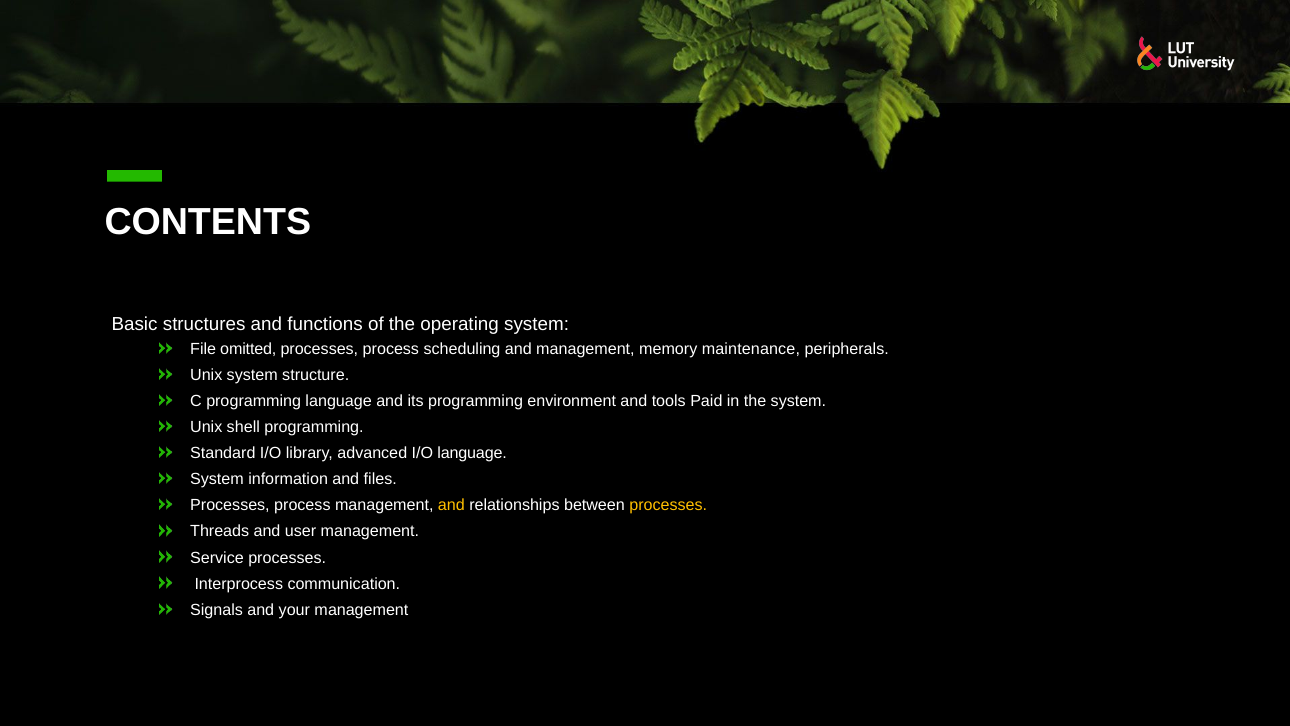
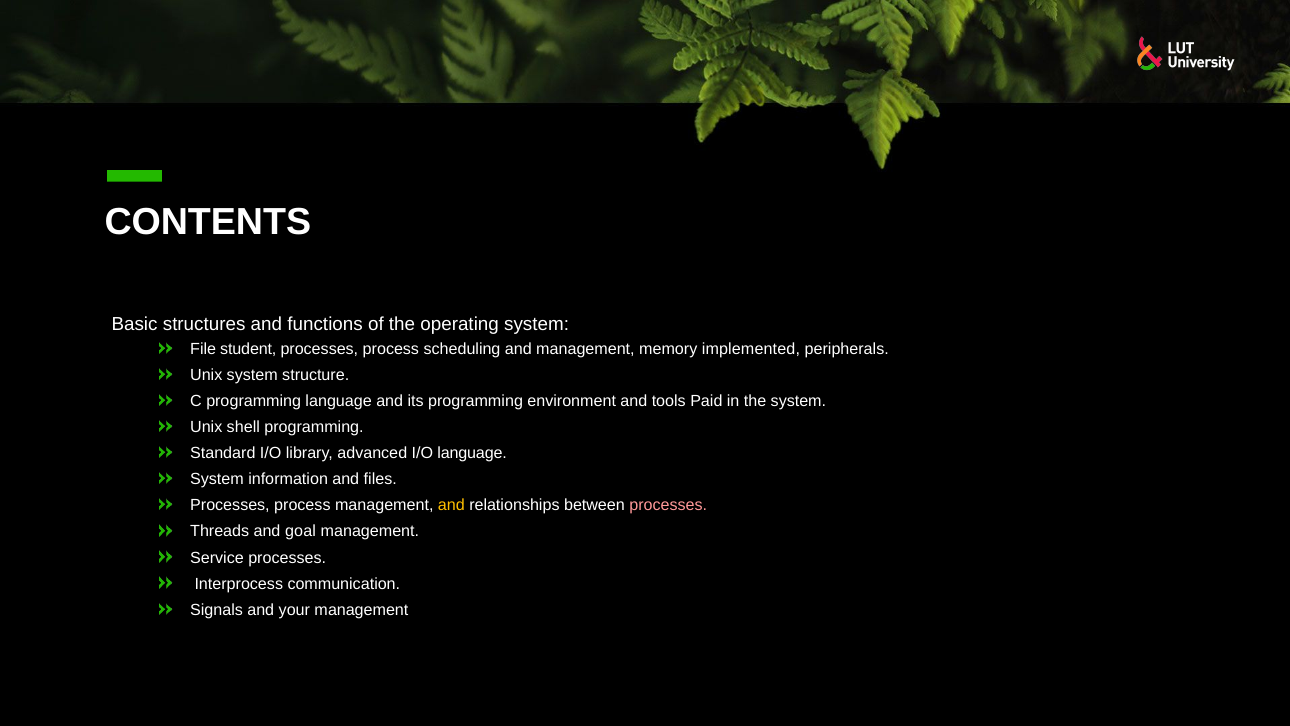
omitted: omitted -> student (248, 349)
maintenance: maintenance -> implemented (751, 349)
processes colour: yellow -> pink (668, 505)
user: user -> goal (301, 531)
